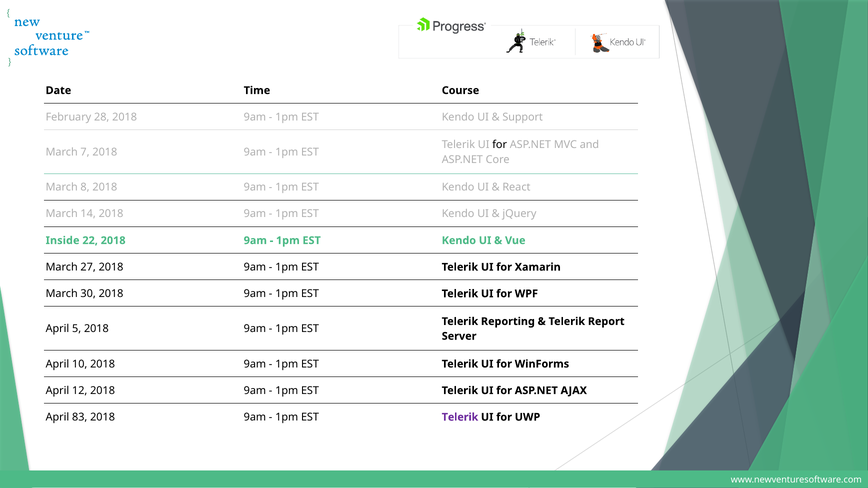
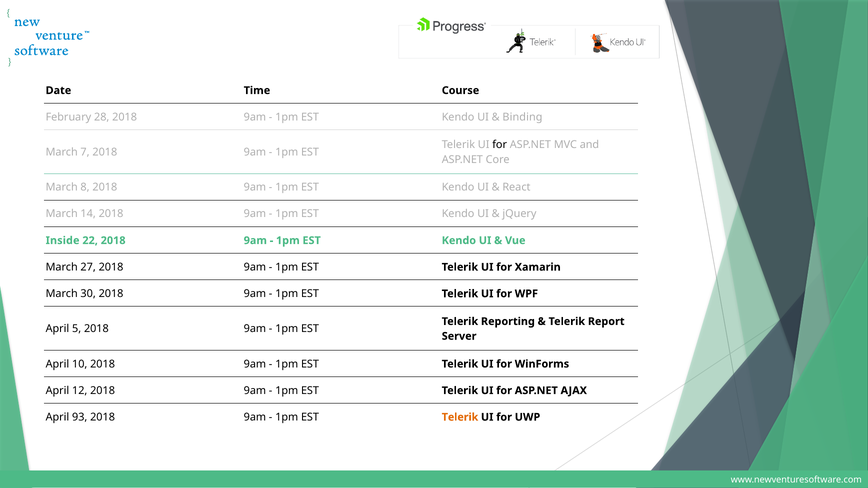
Support: Support -> Binding (523, 117)
83: 83 -> 93 (80, 417)
Telerik colour: purple -> orange (460, 417)
